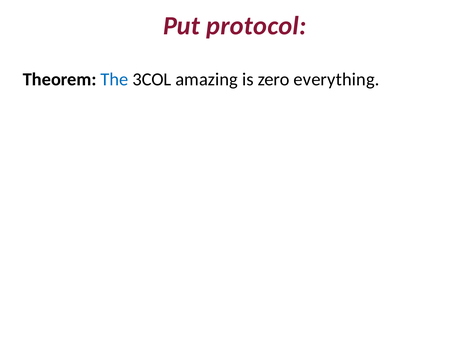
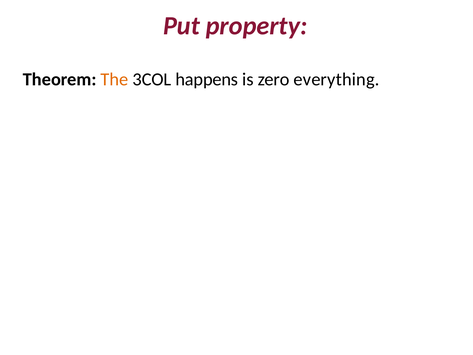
protocol: protocol -> property (257, 26)
The colour: blue -> orange (114, 79)
amazing: amazing -> happens (207, 79)
